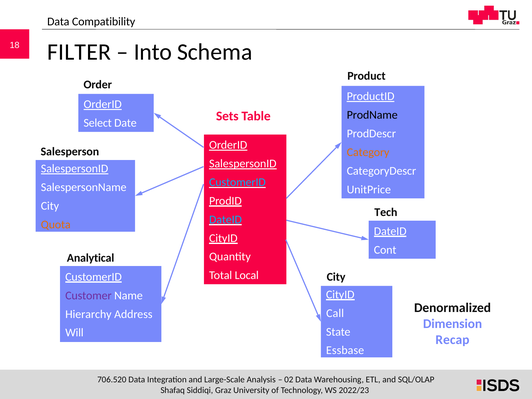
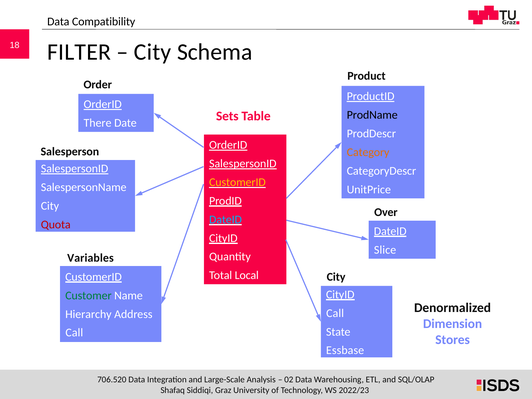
Into: Into -> City (153, 52)
Select: Select -> There (98, 123)
CustomerID colour: light blue -> yellow (237, 182)
Tech: Tech -> Over (386, 212)
Quota colour: orange -> red (56, 225)
Cont: Cont -> Slice (385, 250)
Analytical: Analytical -> Variables (90, 258)
Customer colour: purple -> green (88, 296)
Will: Will -> Call (74, 333)
Recap: Recap -> Stores (453, 340)
